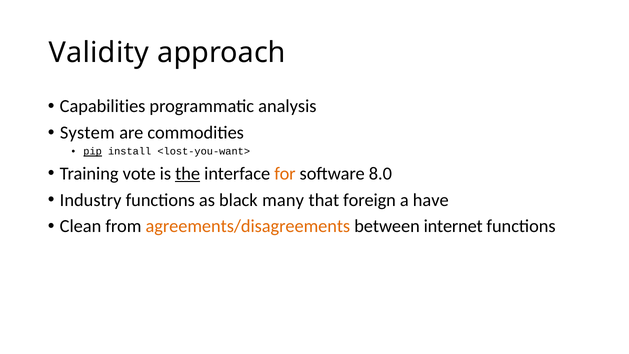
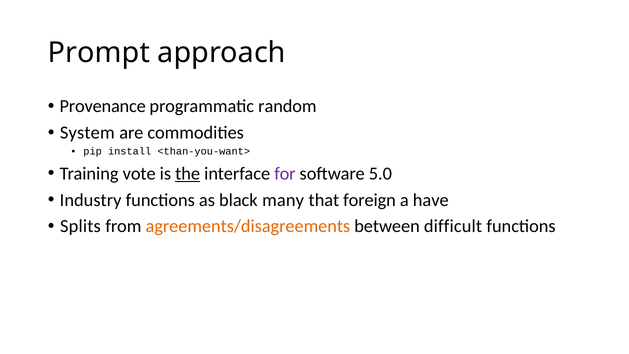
Validity: Validity -> Prompt (99, 53)
Capabilities: Capabilities -> Provenance (103, 106)
analysis: analysis -> random (287, 106)
pip underline: present -> none (93, 152)
<lost-you-want>: <lost-you-want> -> <than-you-want> (204, 152)
for colour: orange -> purple (285, 173)
8.0: 8.0 -> 5.0 (380, 173)
Clean: Clean -> Splits (80, 226)
internet: internet -> difficult (453, 226)
